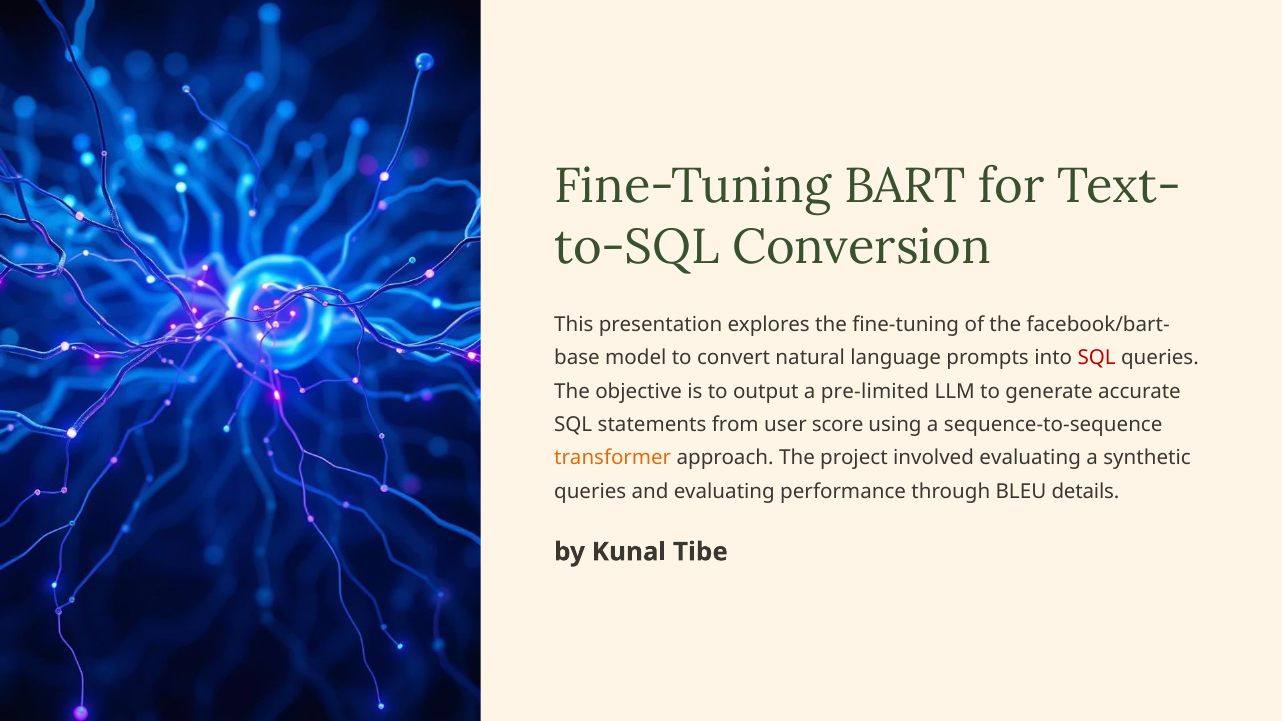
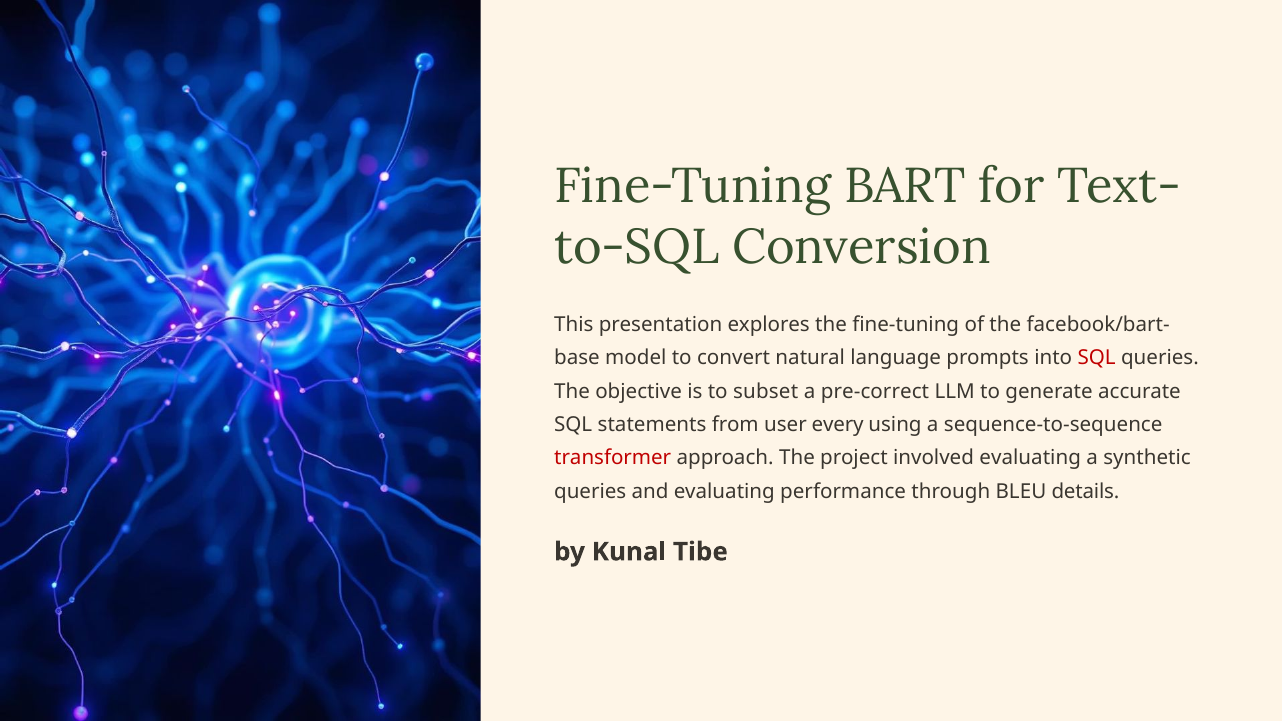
output: output -> subset (766, 391)
pre-limited: pre-limited -> pre-correct (875, 391)
score: score -> every (838, 425)
transformer colour: orange -> red (613, 458)
